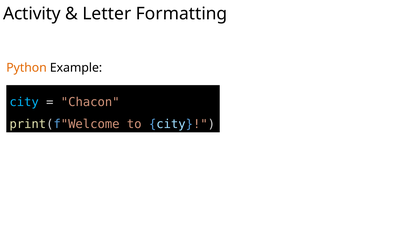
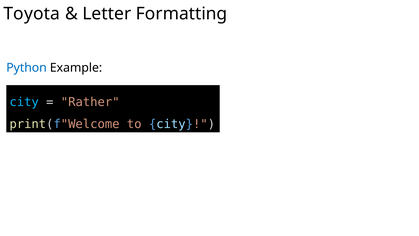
Activity: Activity -> Toyota (32, 14)
Python colour: orange -> blue (27, 68)
Chacon: Chacon -> Rather (90, 102)
